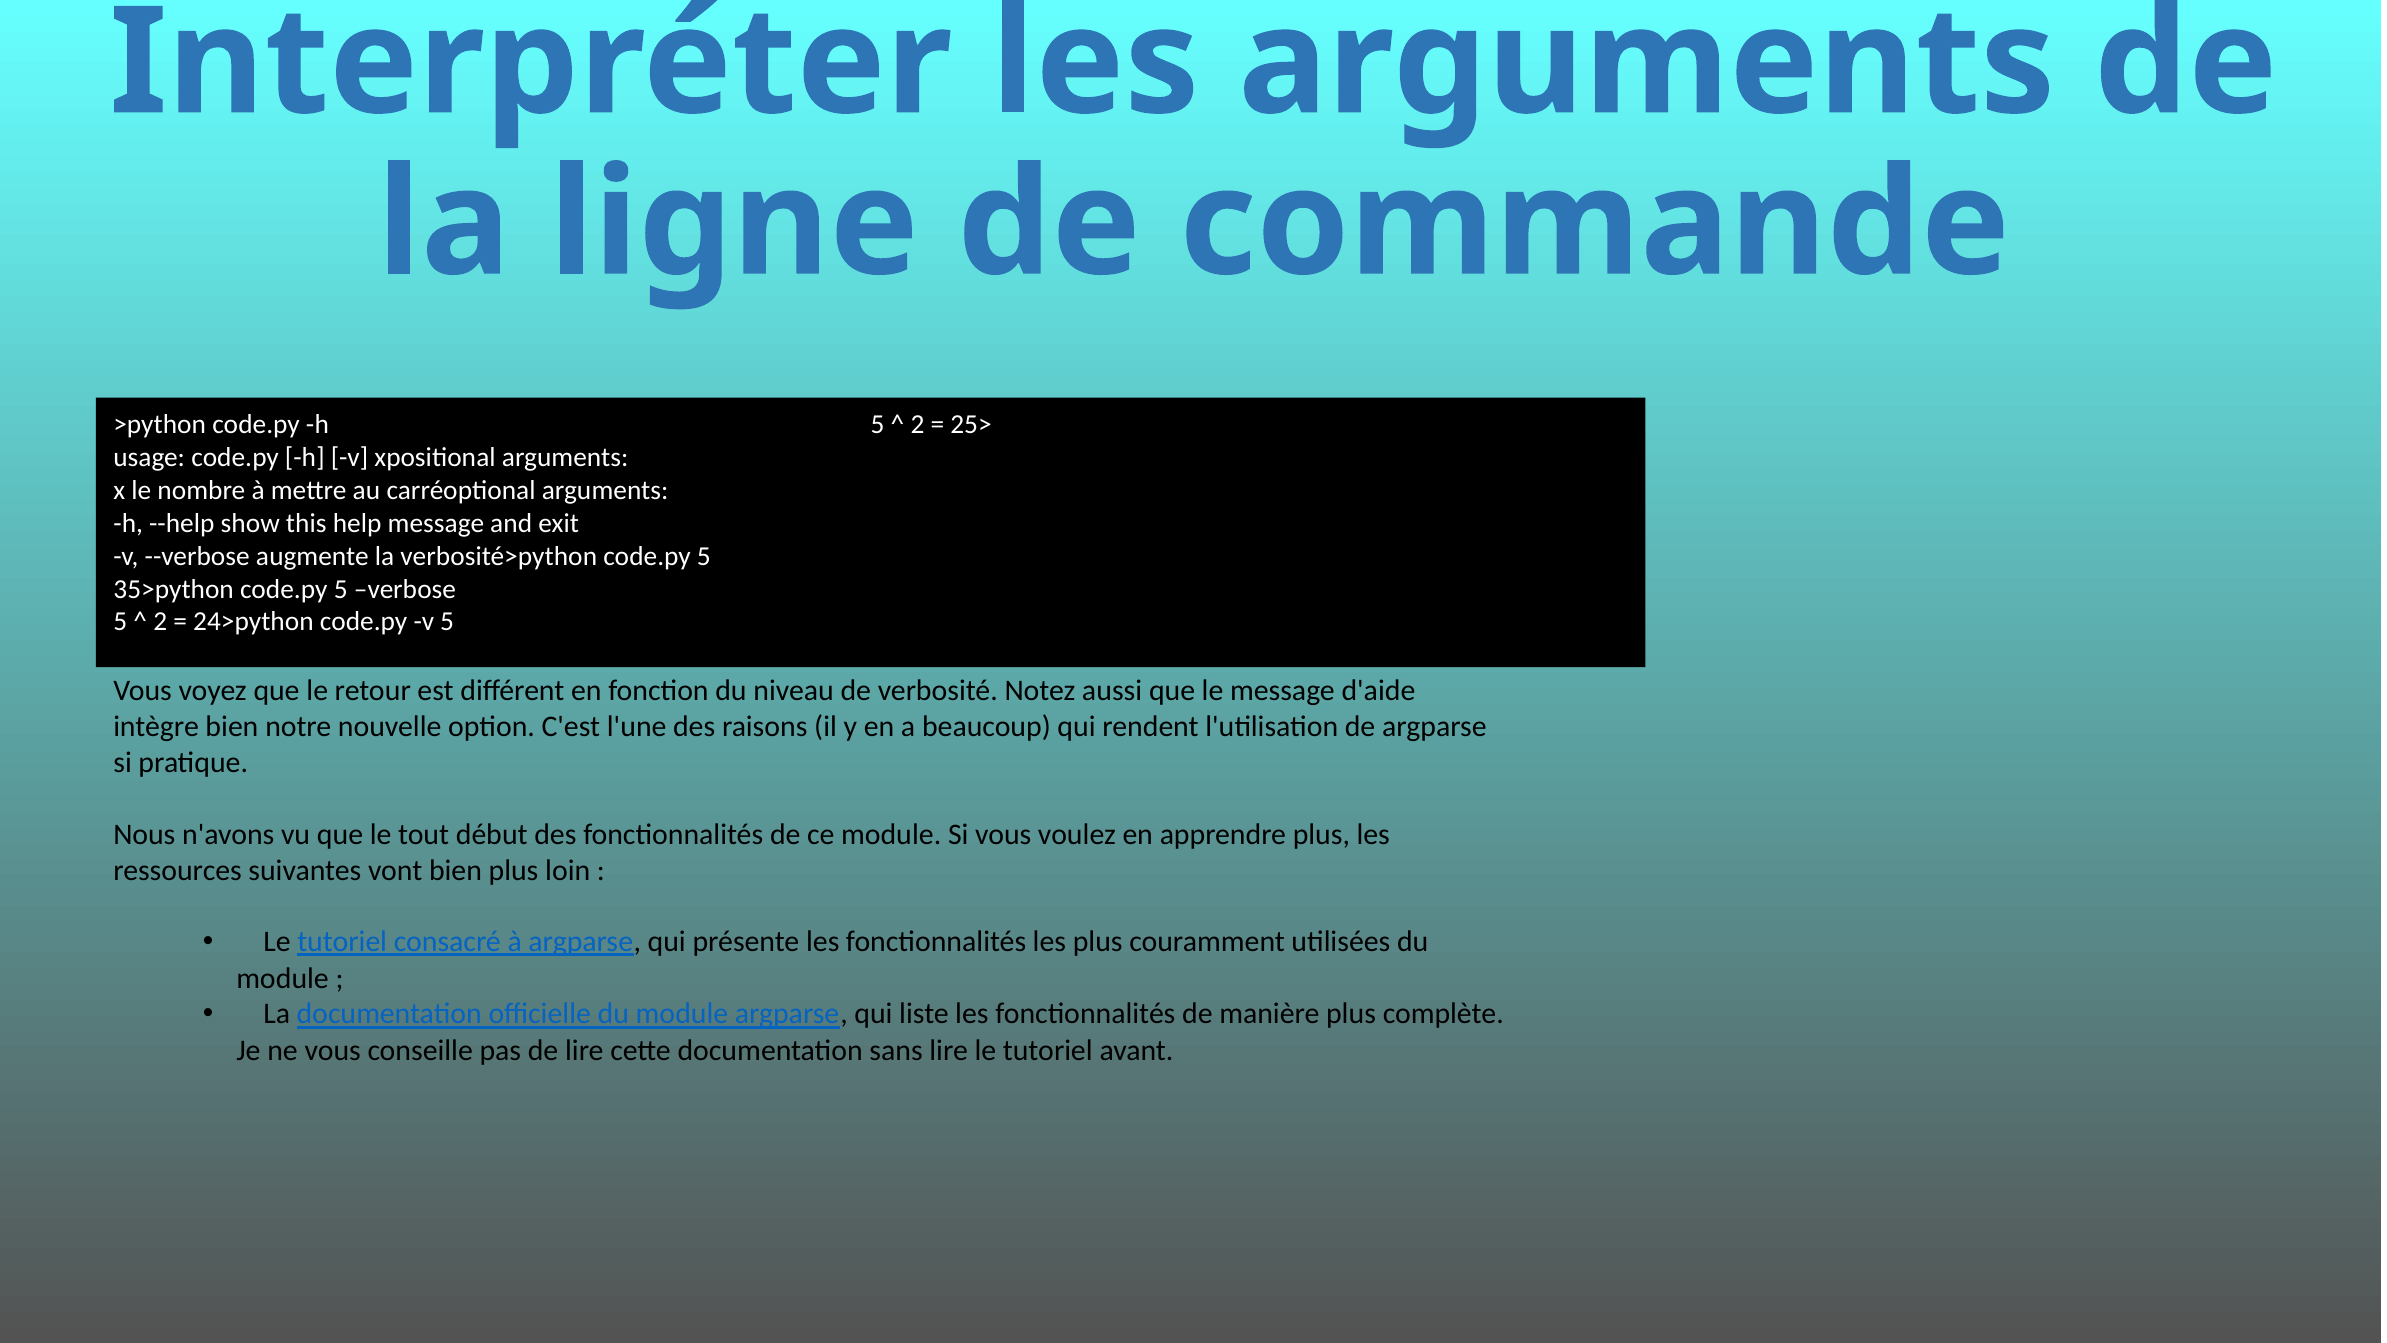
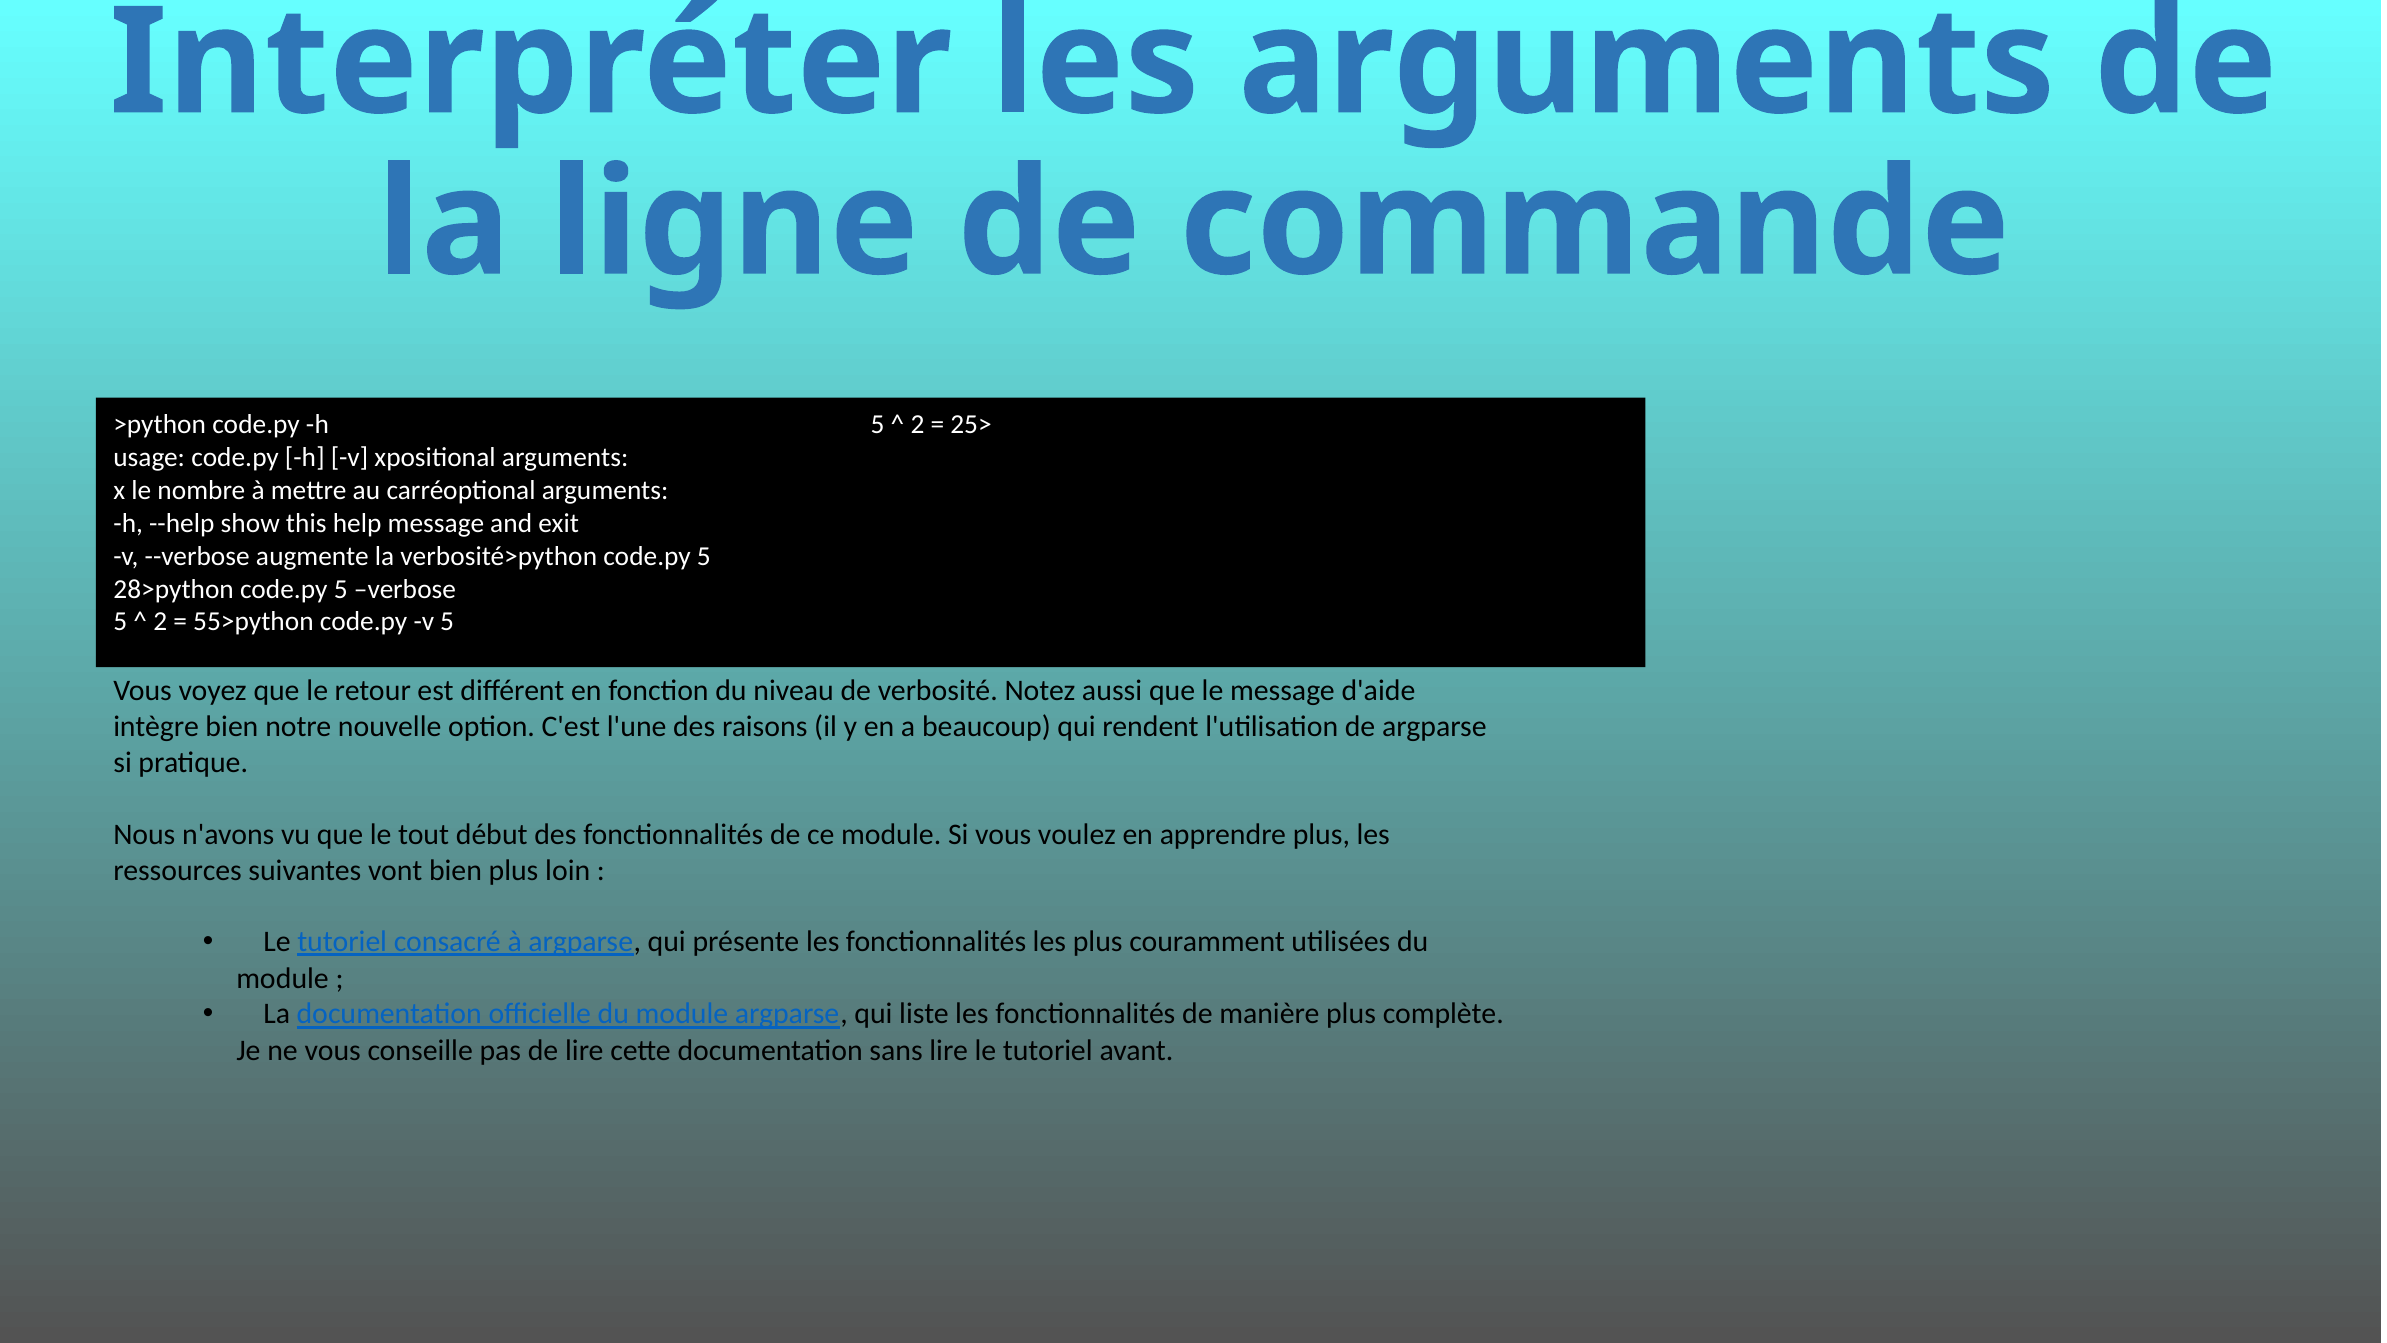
35>python: 35>python -> 28>python (174, 589)
24>python: 24>python -> 55>python (253, 622)
